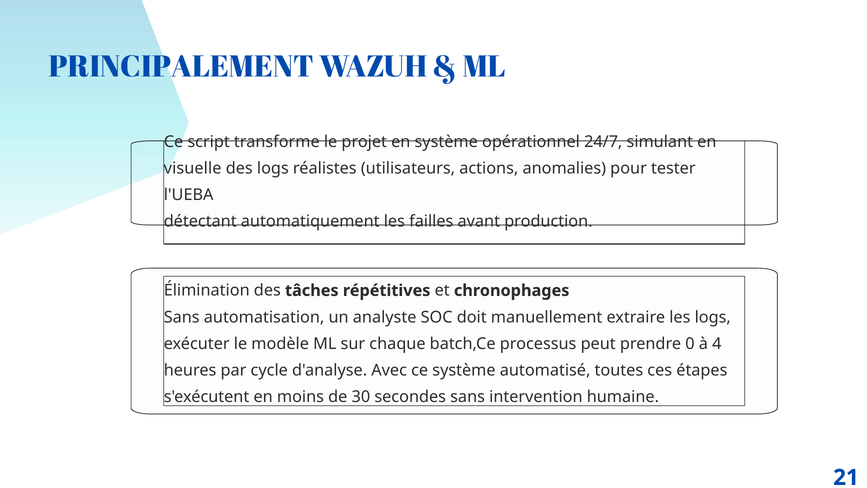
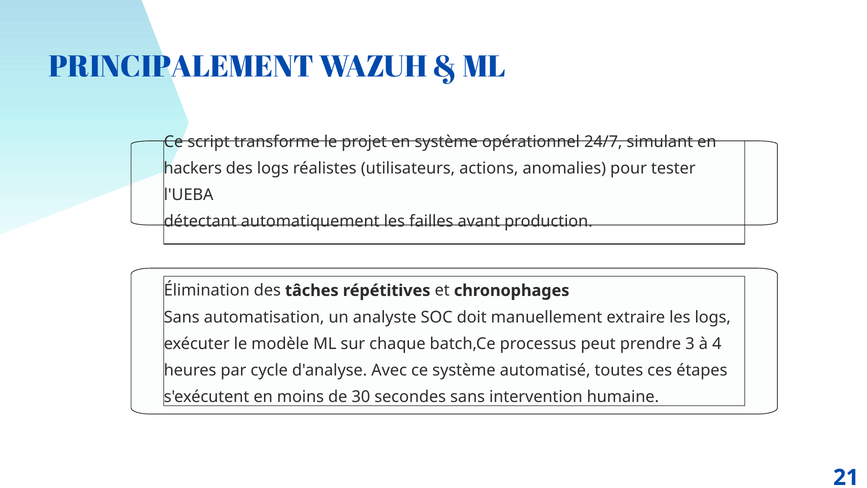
visuelle: visuelle -> hackers (193, 168)
0: 0 -> 3 (690, 343)
